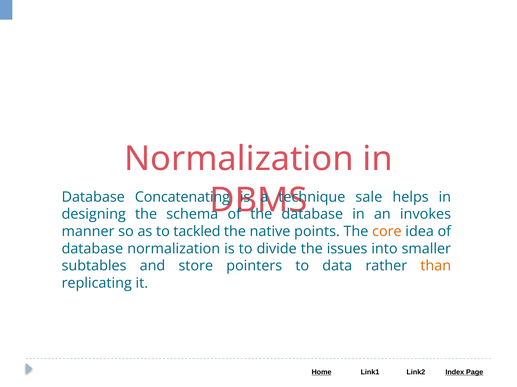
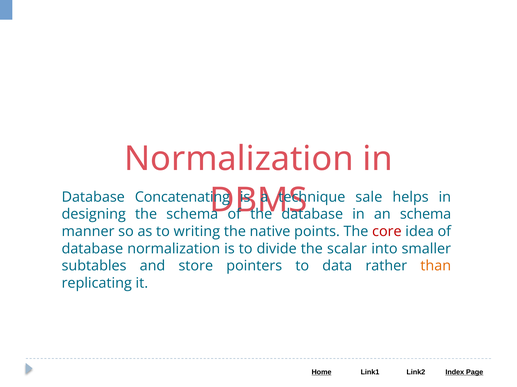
an invokes: invokes -> schema (426, 215)
tackled: tackled -> writing (197, 232)
core colour: orange -> red (387, 232)
issues: issues -> scalar (347, 249)
